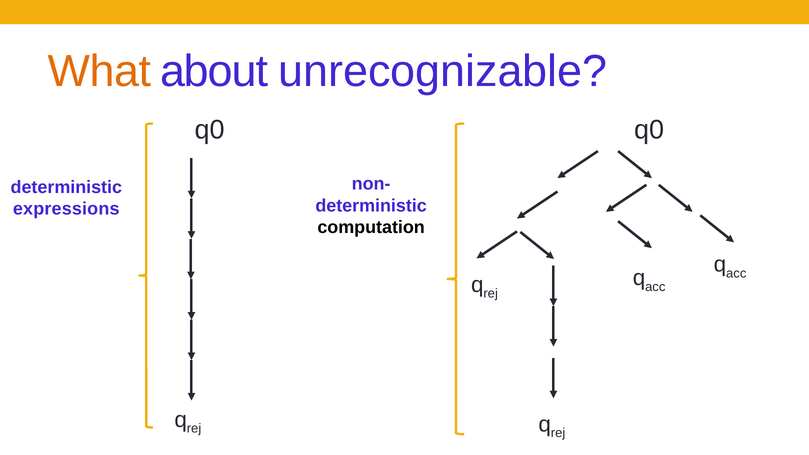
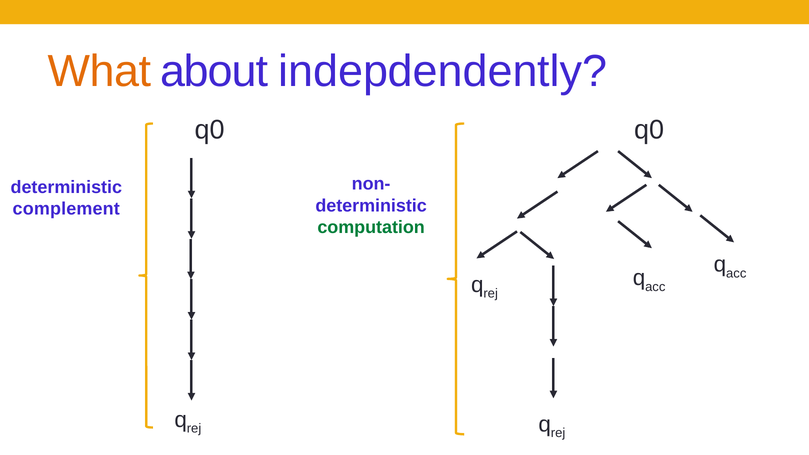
unrecognizable: unrecognizable -> indepdendently (443, 71)
expressions: expressions -> complement (66, 209)
computation colour: black -> green (371, 227)
